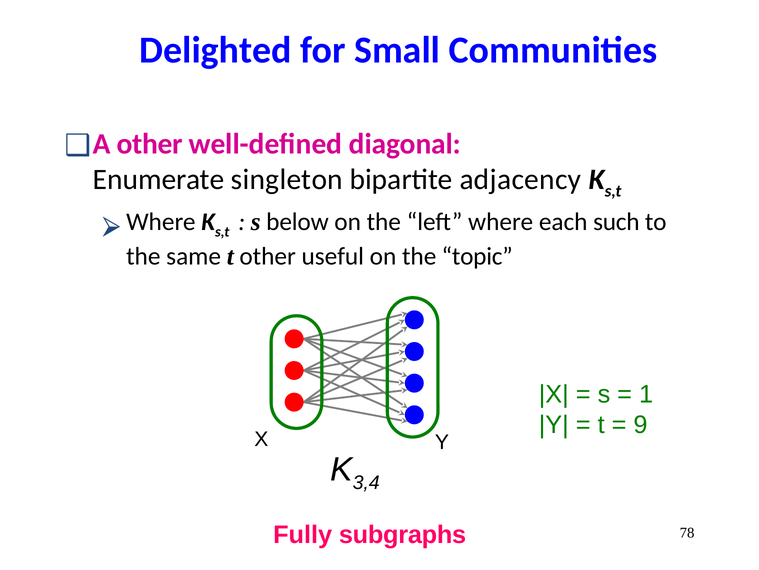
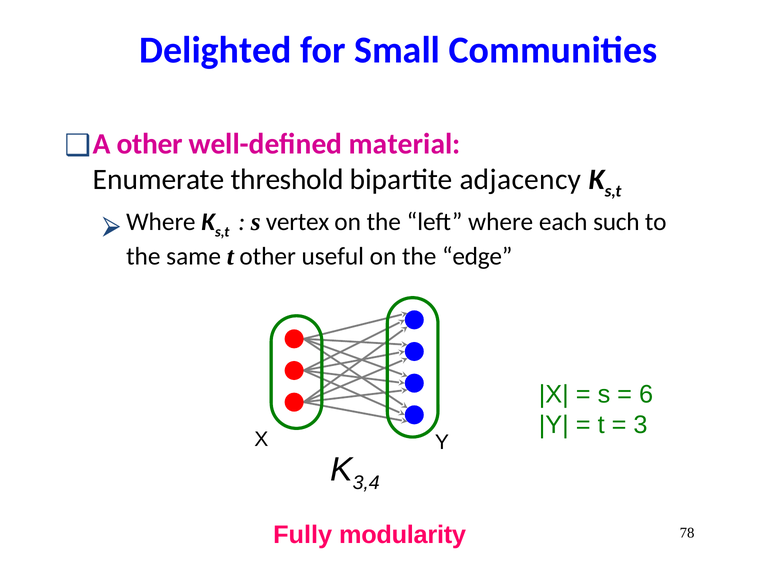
diagonal: diagonal -> material (405, 144)
singleton: singleton -> threshold (287, 179)
below: below -> vertex (298, 222)
topic: topic -> edge (477, 256)
1: 1 -> 6 (646, 394)
9: 9 -> 3 (640, 424)
subgraphs: subgraphs -> modularity (403, 534)
